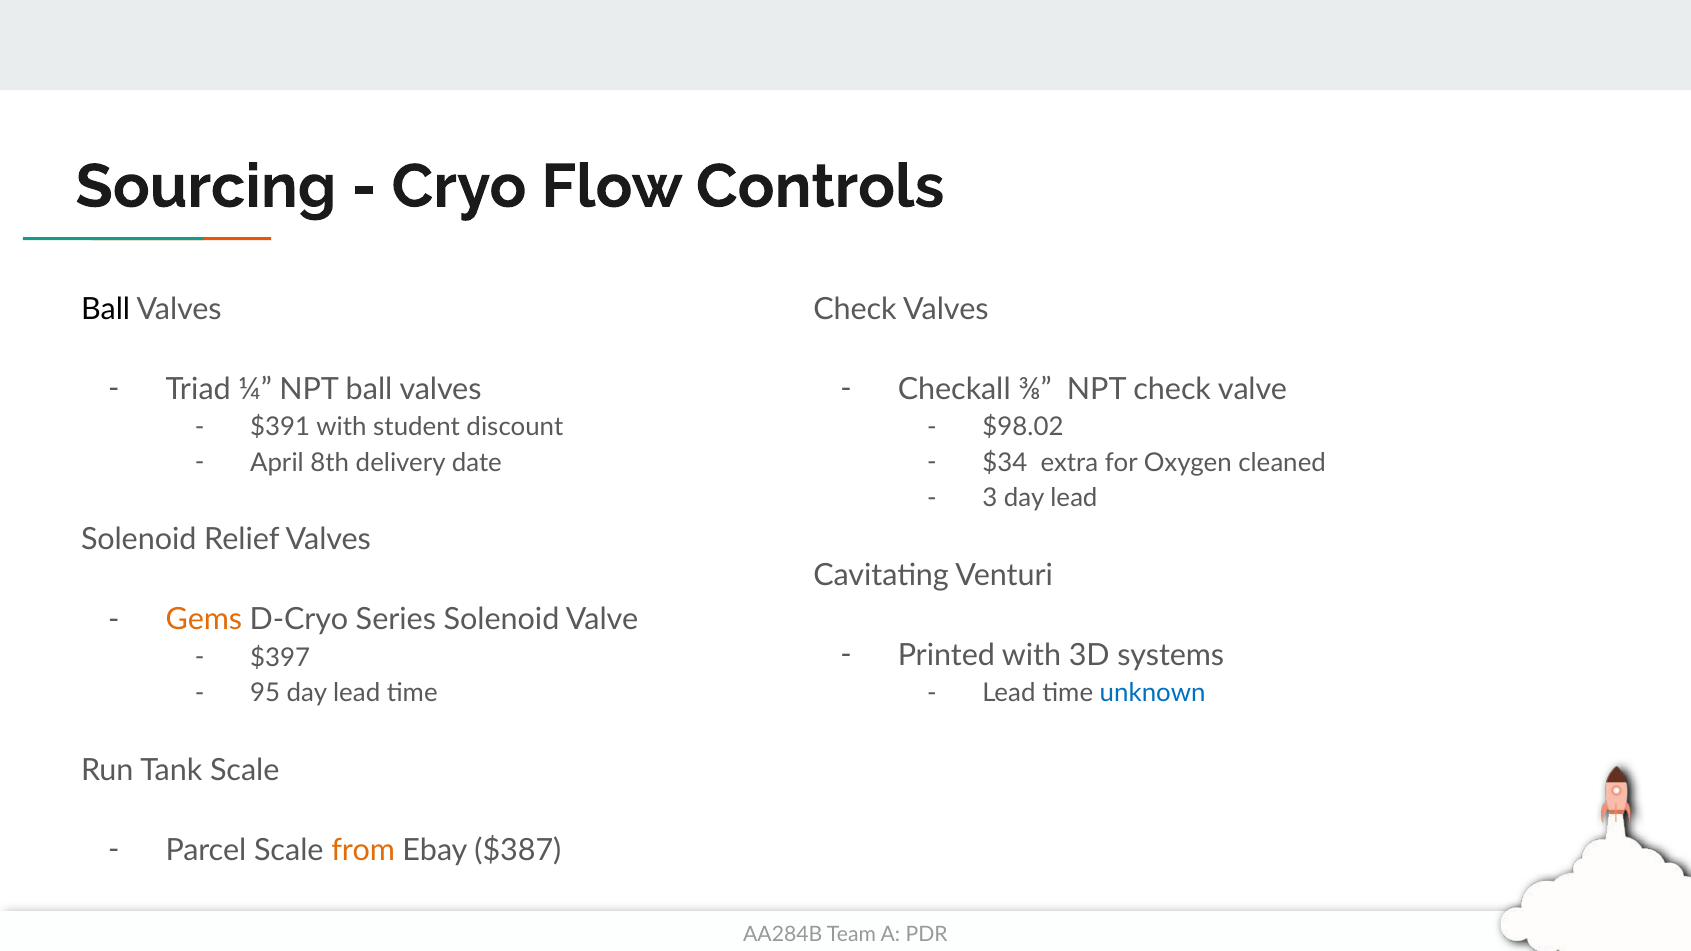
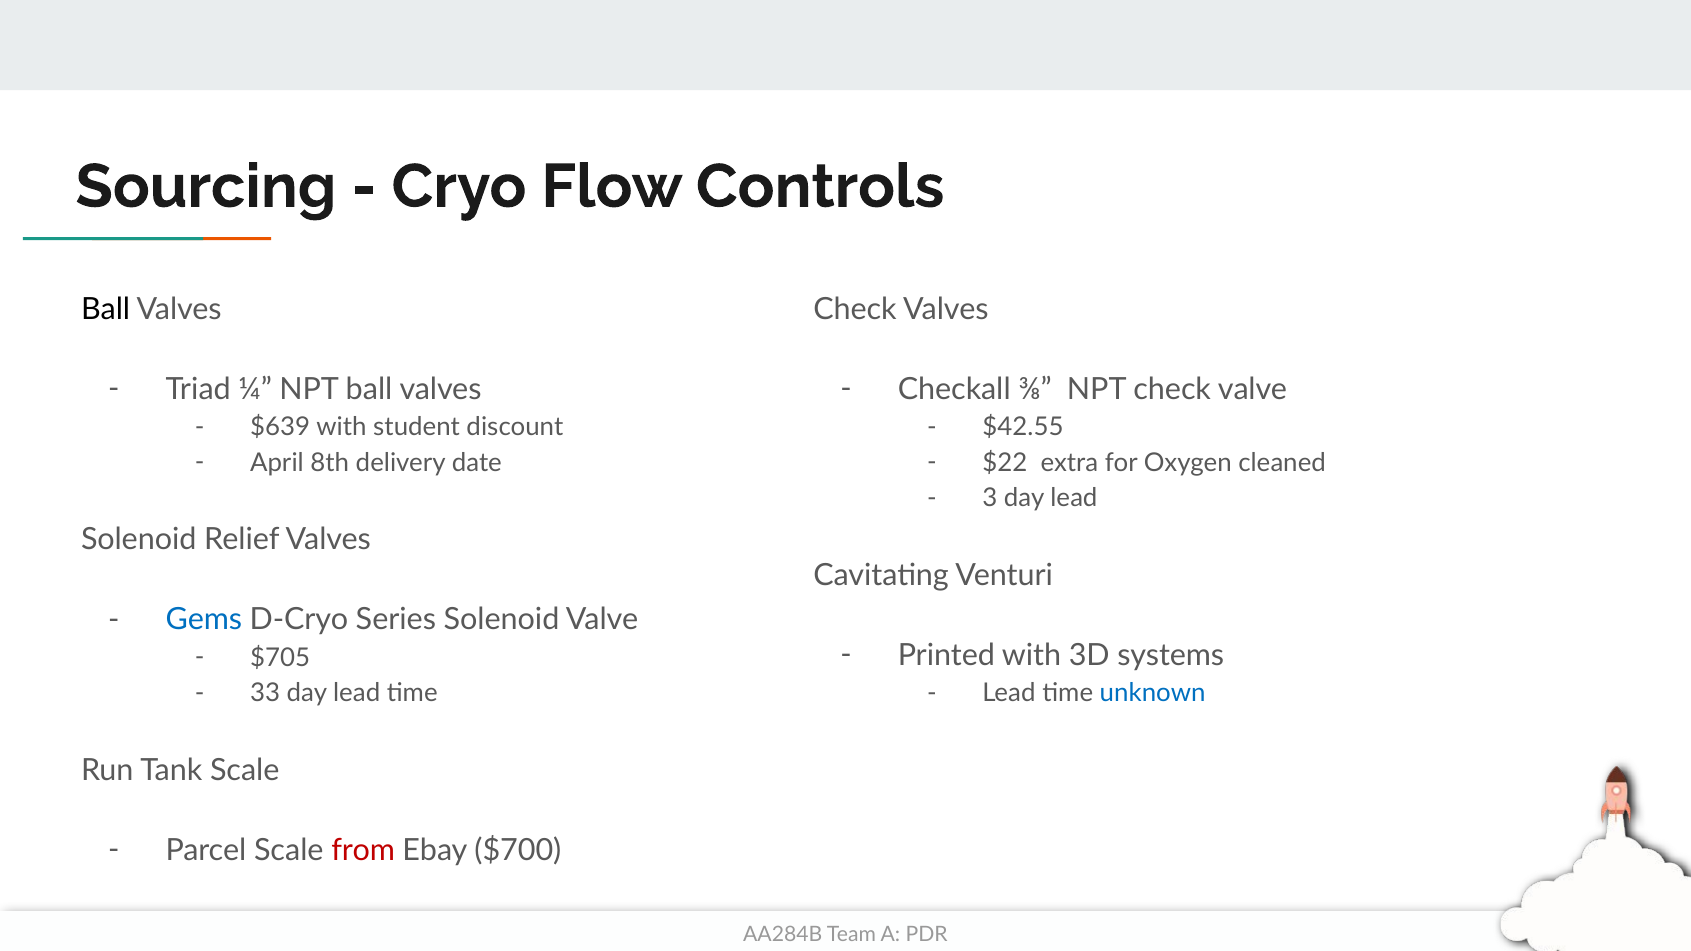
$391: $391 -> $639 (280, 427)
$98.02: $98.02 -> $42.55 (1023, 427)
$34: $34 -> $22 (1005, 463)
Gems colour: orange -> blue (204, 620)
$397: $397 -> $705 (280, 658)
95: 95 -> 33 (265, 693)
from colour: orange -> red (363, 850)
$387: $387 -> $700 (518, 850)
